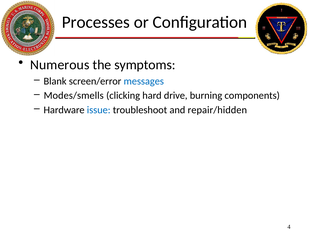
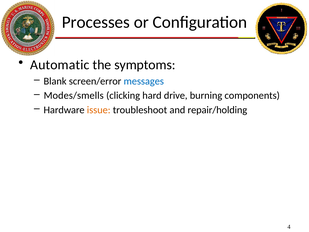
Numerous: Numerous -> Automatic (60, 65)
issue colour: blue -> orange (99, 110)
repair/hidden: repair/hidden -> repair/holding (217, 110)
